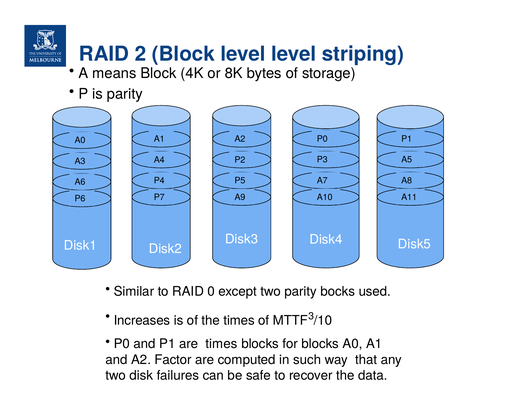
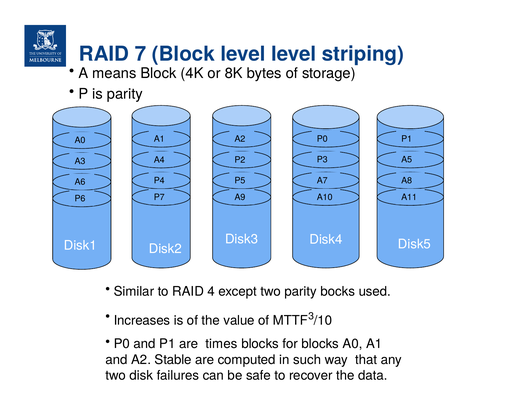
2: 2 -> 7 (141, 54)
0: 0 -> 4 (211, 291)
the times: times -> value (239, 320)
Factor: Factor -> Stable (173, 359)
